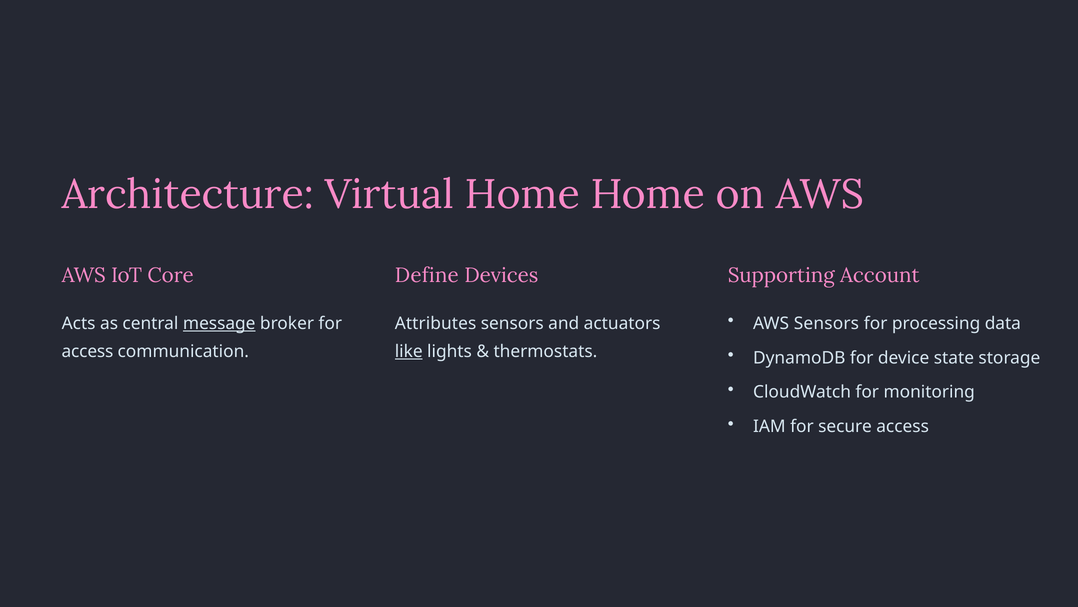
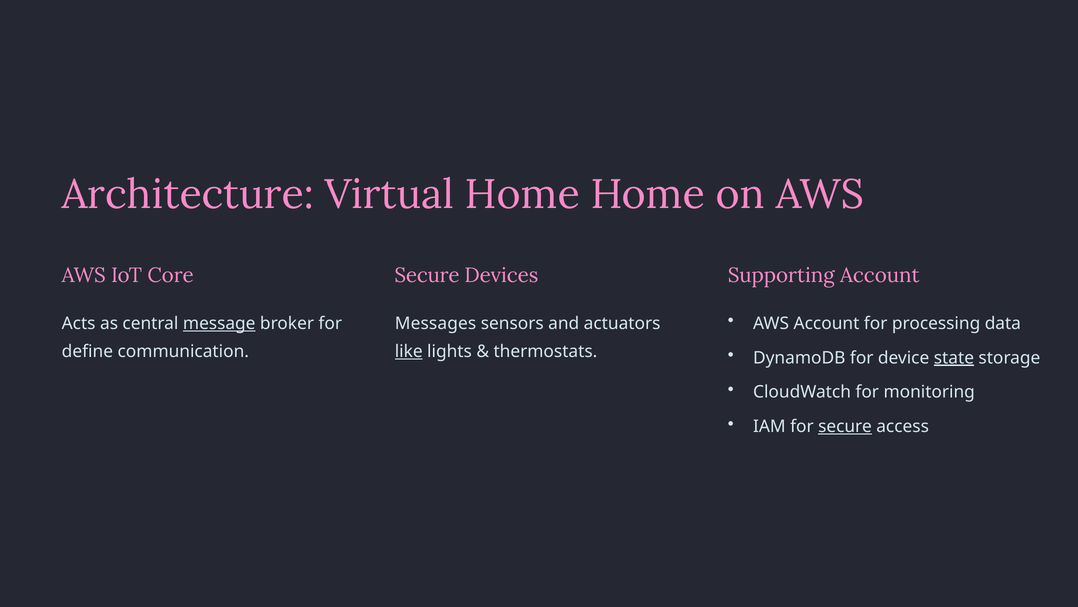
Define: Define -> Secure (427, 275)
AWS Sensors: Sensors -> Account (826, 323)
Attributes: Attributes -> Messages (436, 323)
access: access -> define (87, 351)
state underline: none -> present (954, 357)
secure underline: none -> present (845, 426)
